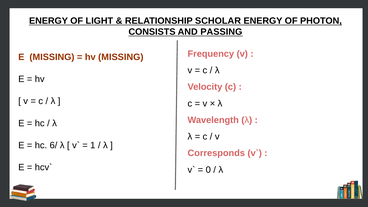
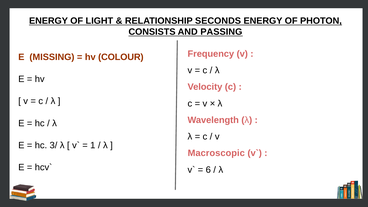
SCHOLAR: SCHOLAR -> SECONDS (218, 21)
hv MISSING: MISSING -> COLOUR (121, 57)
6/: 6/ -> 3/ (53, 145)
Corresponds: Corresponds -> Macroscopic (216, 153)
0: 0 -> 6 (208, 170)
